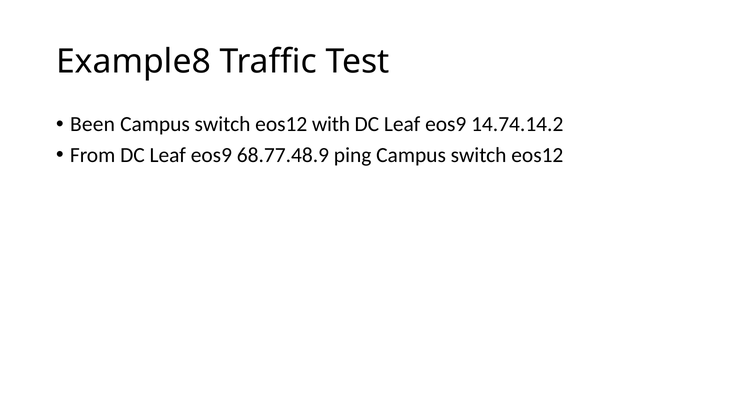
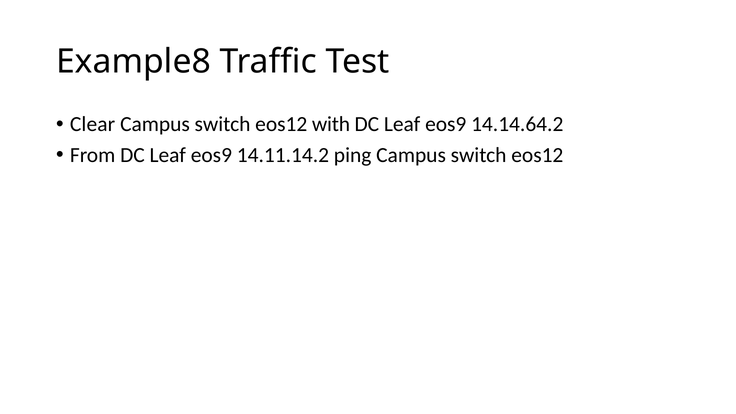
Been: Been -> Clear (93, 124)
14.74.14.2: 14.74.14.2 -> 14.14.64.2 (517, 124)
68.77.48.9: 68.77.48.9 -> 14.11.14.2 (283, 155)
